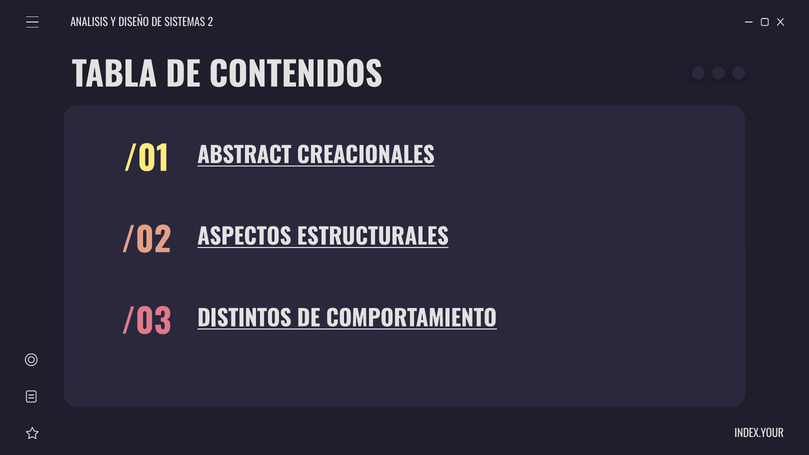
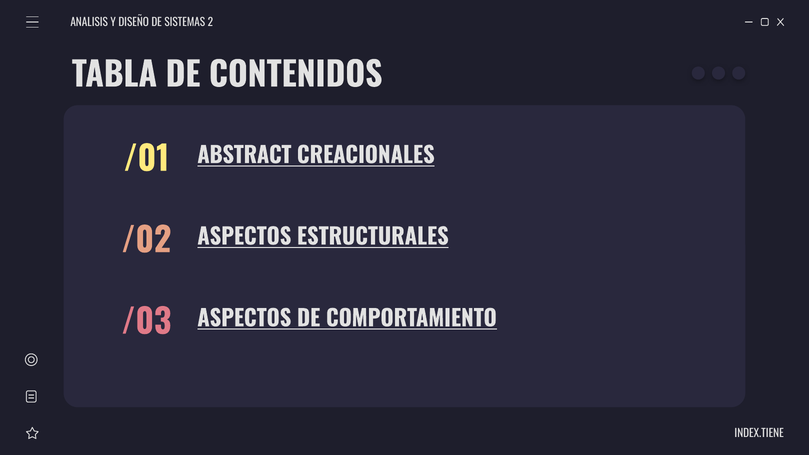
DISTINTOS: DISTINTOS -> ASPECTOS (244, 319)
INDEX.YOUR: INDEX.YOUR -> INDEX.TIENE (759, 434)
